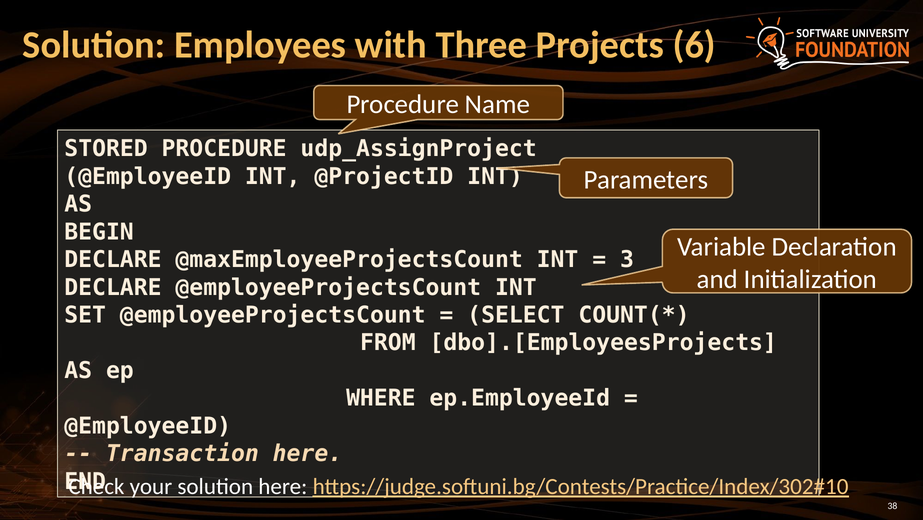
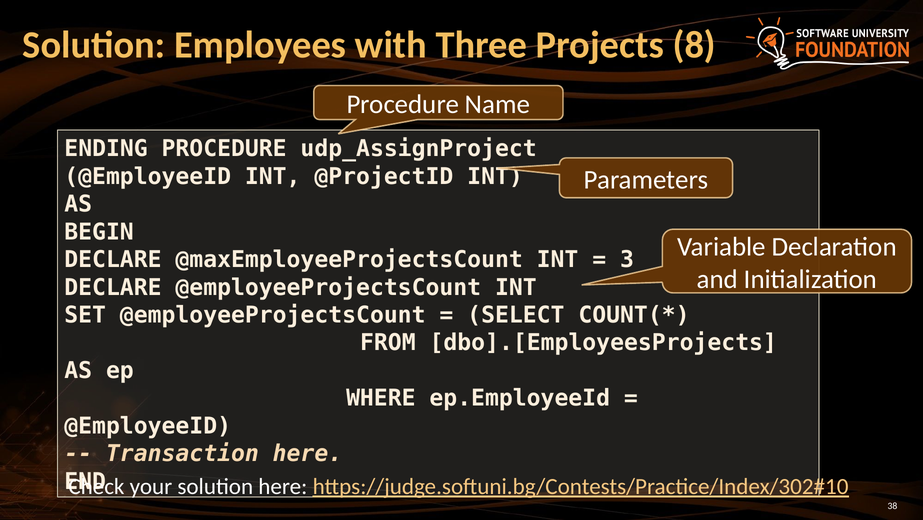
6: 6 -> 8 (694, 45)
STORED: STORED -> ENDING (106, 149)
